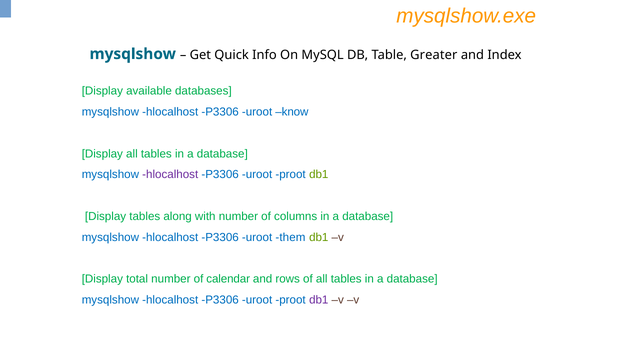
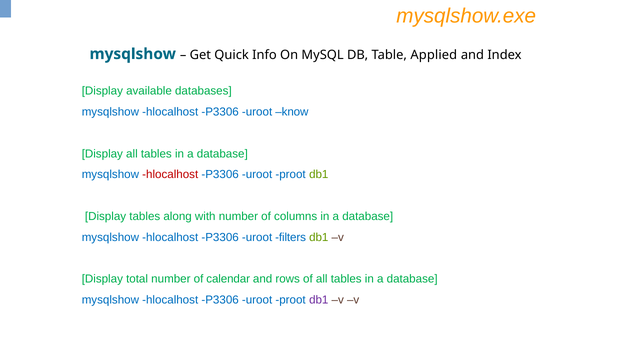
Greater: Greater -> Applied (434, 55)
hlocalhost colour: purple -> red (170, 174)
them: them -> filters (291, 237)
